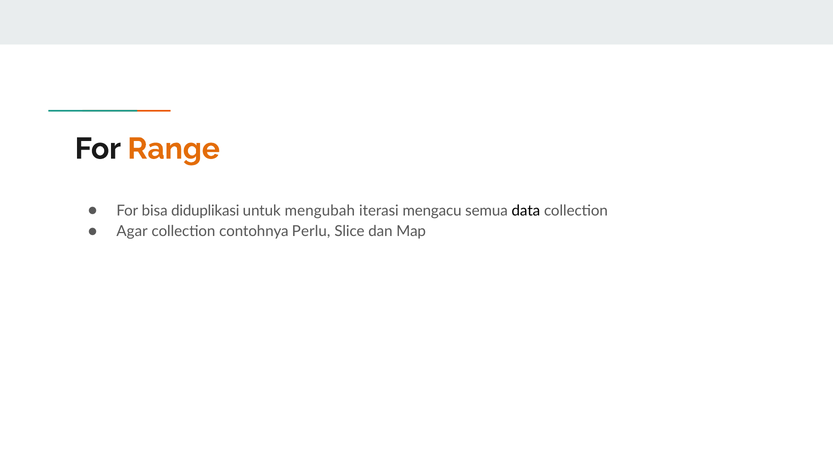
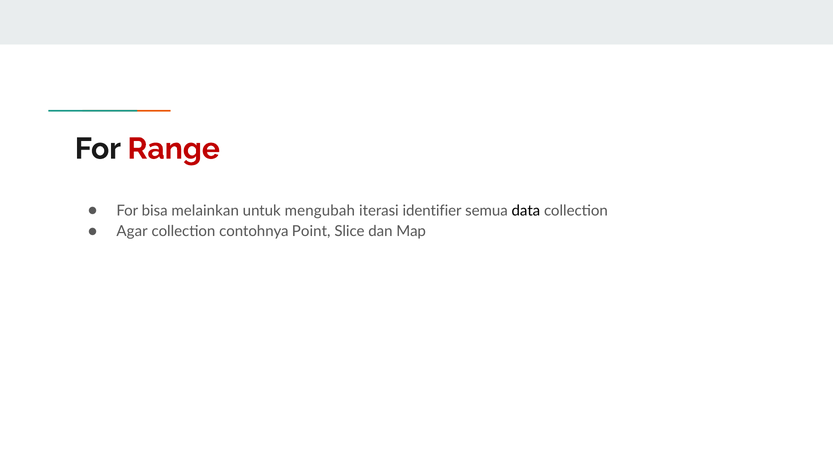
Range colour: orange -> red (174, 149)
diduplikasi: diduplikasi -> melainkan (205, 210)
mengacu: mengacu -> identifier (432, 210)
Perlu: Perlu -> Point (311, 231)
